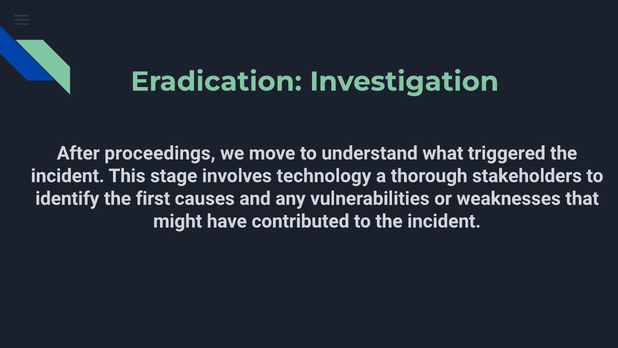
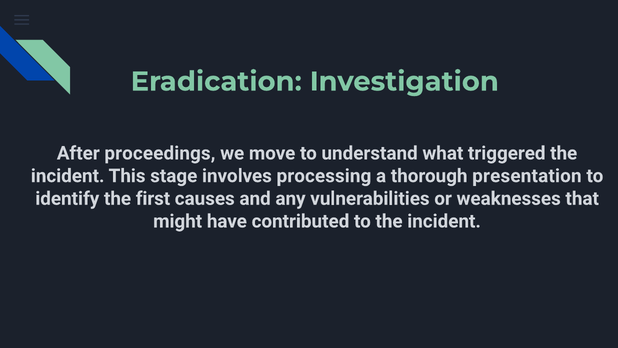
technology: technology -> processing (324, 176)
stakeholders: stakeholders -> presentation (527, 176)
